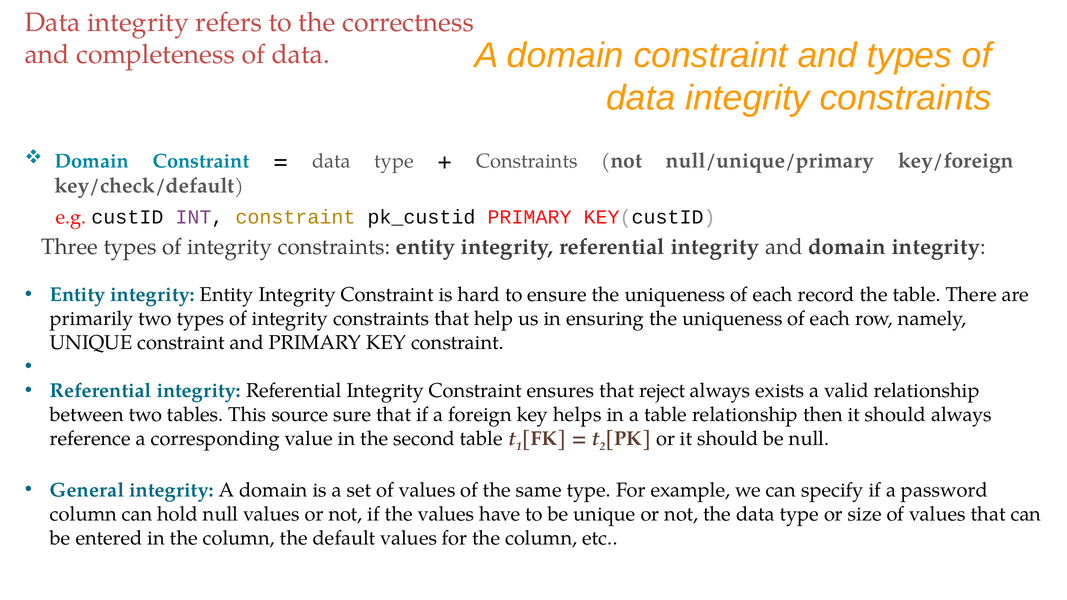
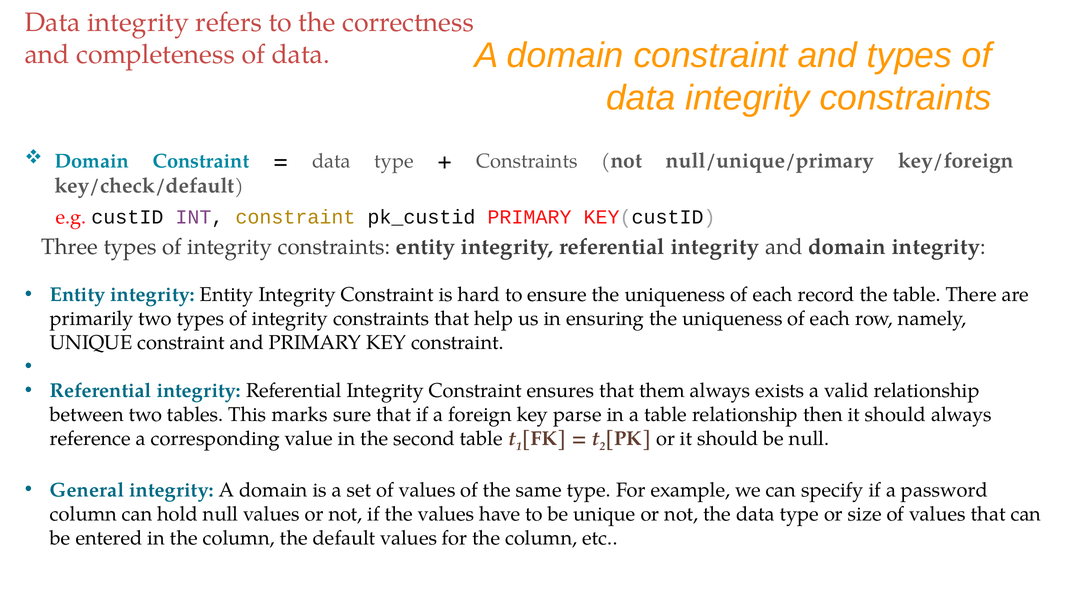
reject: reject -> them (662, 391)
source: source -> marks (300, 415)
helps: helps -> parse (577, 415)
